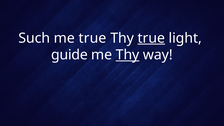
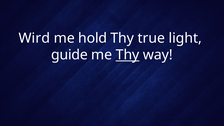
Such: Such -> Wird (34, 38)
me true: true -> hold (93, 38)
true underline: present -> none (151, 38)
